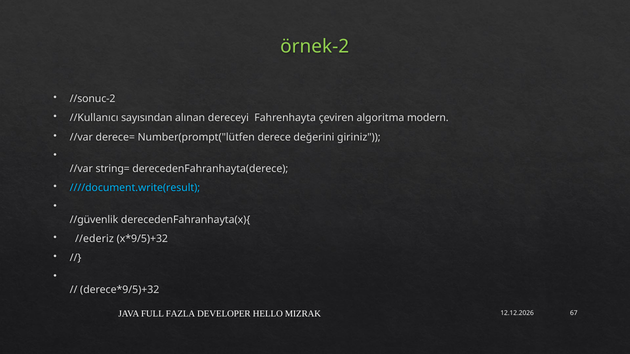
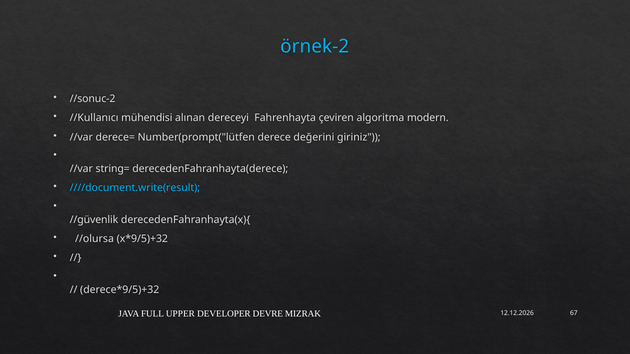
örnek-2 colour: light green -> light blue (315, 47)
sayısından: sayısından -> mühendisi (147, 118)
//ederiz: //ederiz -> //olursa (95, 239)
FAZLA: FAZLA -> UPPER (180, 314)
HELLO: HELLO -> DEVRE (268, 314)
